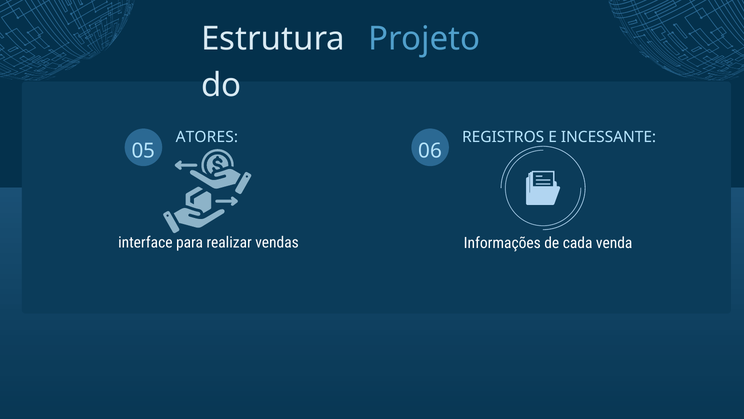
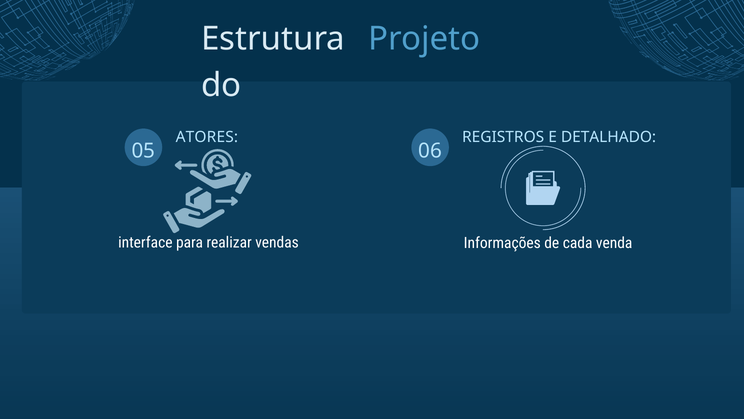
INCESSANTE: INCESSANTE -> DETALHADO (609, 137)
